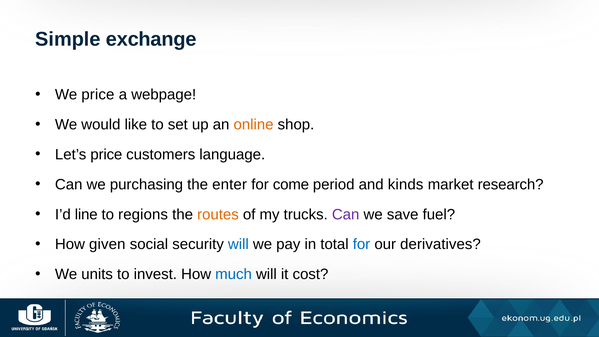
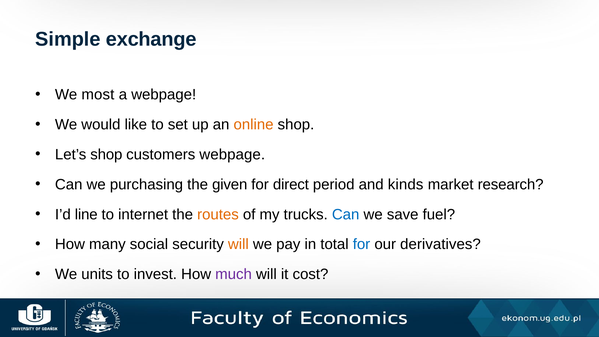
We price: price -> most (98, 95)
Let’s price: price -> shop (106, 154)
customers language: language -> webpage (232, 154)
enter: enter -> given (230, 184)
come: come -> direct (291, 184)
regions: regions -> internet (143, 214)
Can colour: purple -> blue (346, 214)
given: given -> many (107, 244)
will colour: blue -> orange (238, 244)
much colour: blue -> purple (234, 274)
